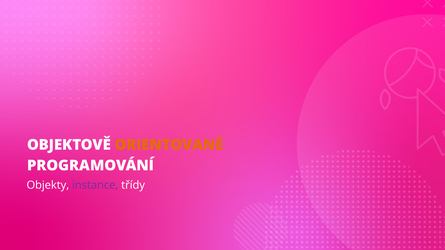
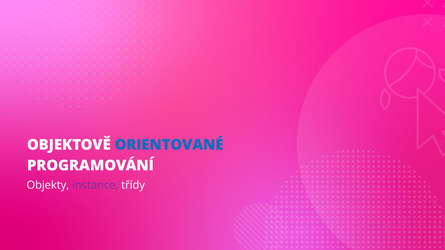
ORIENTOVANÉ colour: orange -> blue (169, 145)
